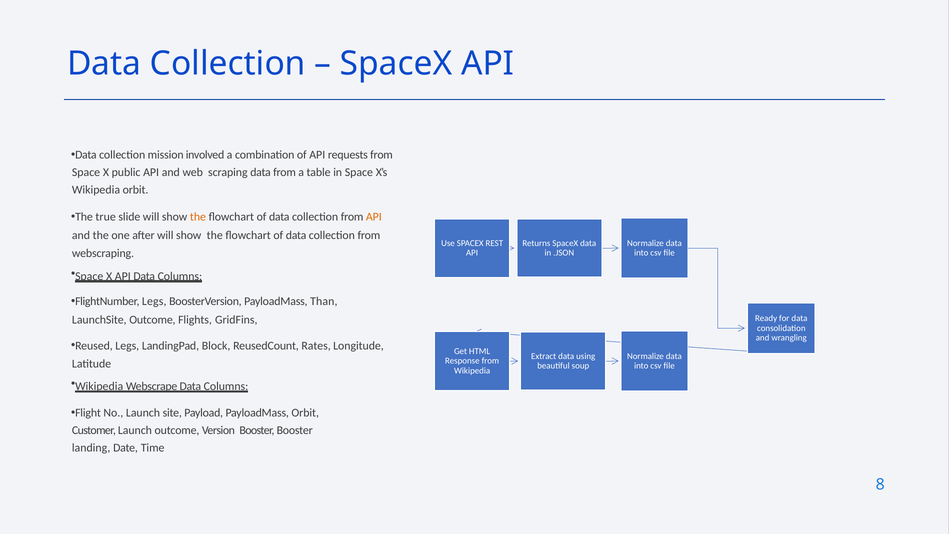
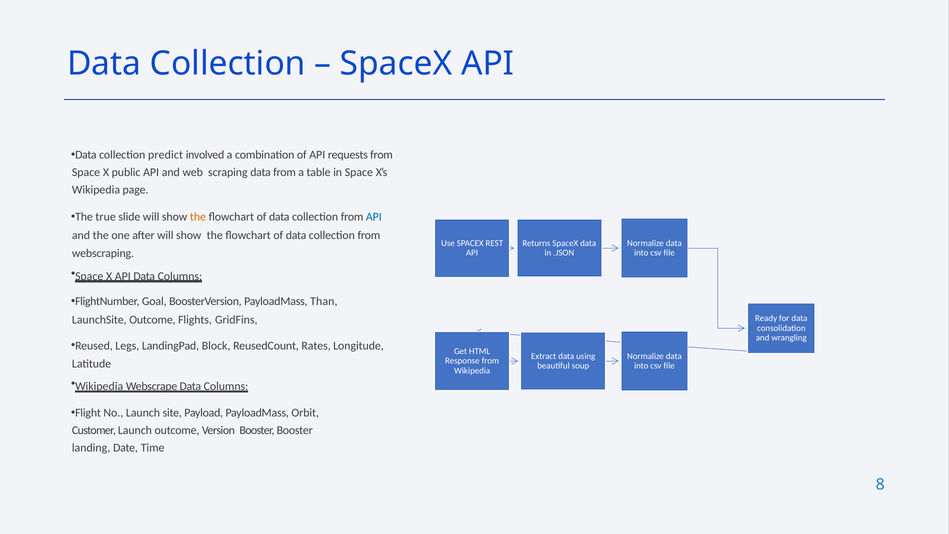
mission: mission -> predict (166, 155)
Wikipedia orbit: orbit -> page (136, 190)
API colour: orange -> blue (374, 217)
FlightNumber Legs: Legs -> Goal (154, 301)
